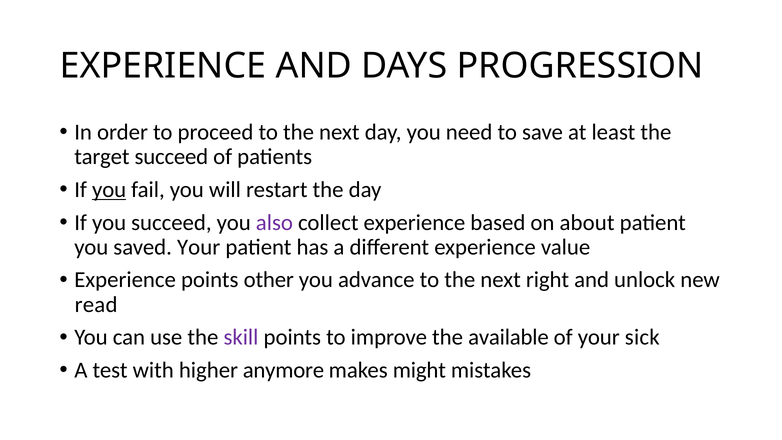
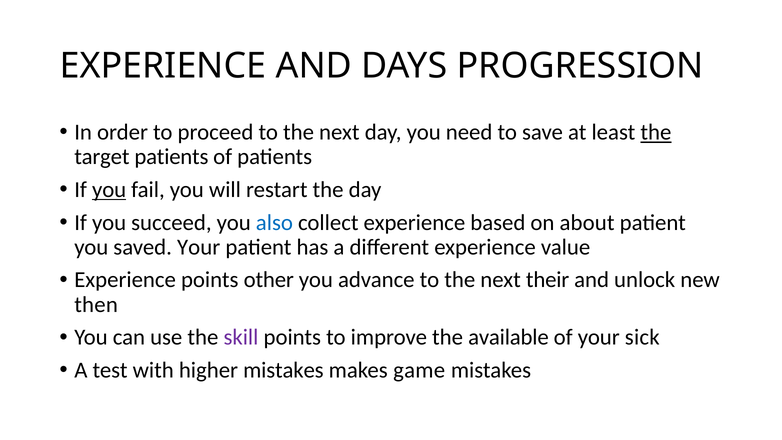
the underline: none -> present (656, 132)
target succeed: succeed -> patients (171, 157)
also colour: purple -> blue (274, 222)
right: right -> their (548, 280)
read: read -> then (96, 304)
higher anymore: anymore -> mistakes (283, 370)
might: might -> game (419, 370)
